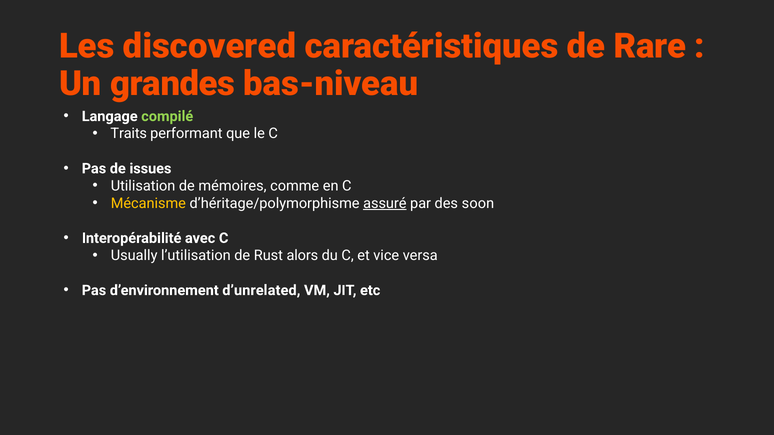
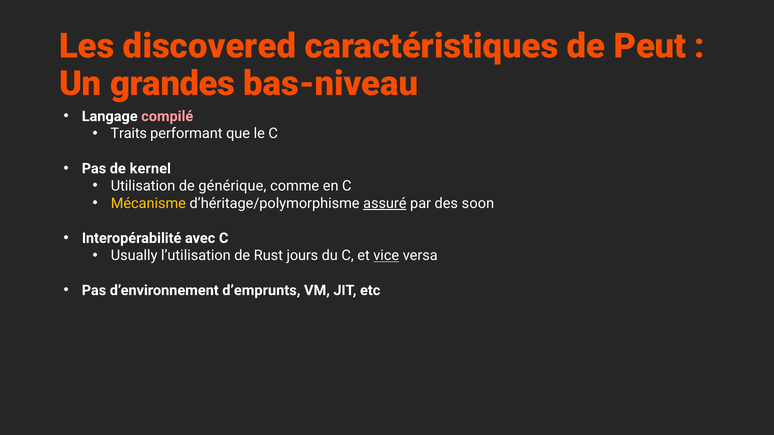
Rare: Rare -> Peut (650, 46)
compilé colour: light green -> pink (167, 116)
issues: issues -> kernel (150, 169)
mémoires: mémoires -> générique (232, 186)
alors: alors -> jours (302, 256)
vice underline: none -> present (386, 256)
d’unrelated: d’unrelated -> d’emprunts (261, 291)
